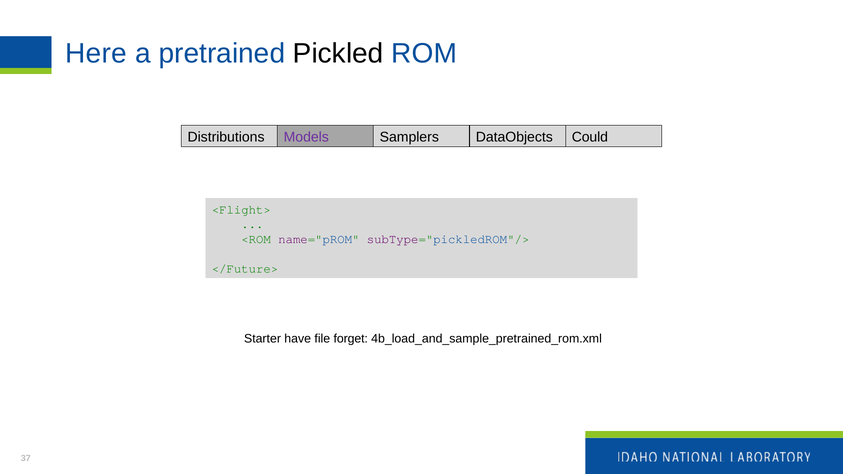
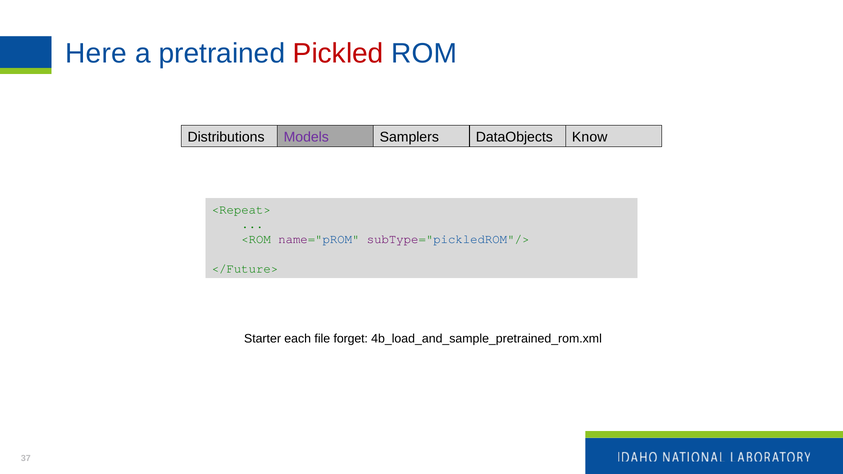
Pickled colour: black -> red (338, 54)
Could: Could -> Know (590, 137)
<Flight>: <Flight> -> <Repeat> (241, 210)
have: have -> each (298, 339)
